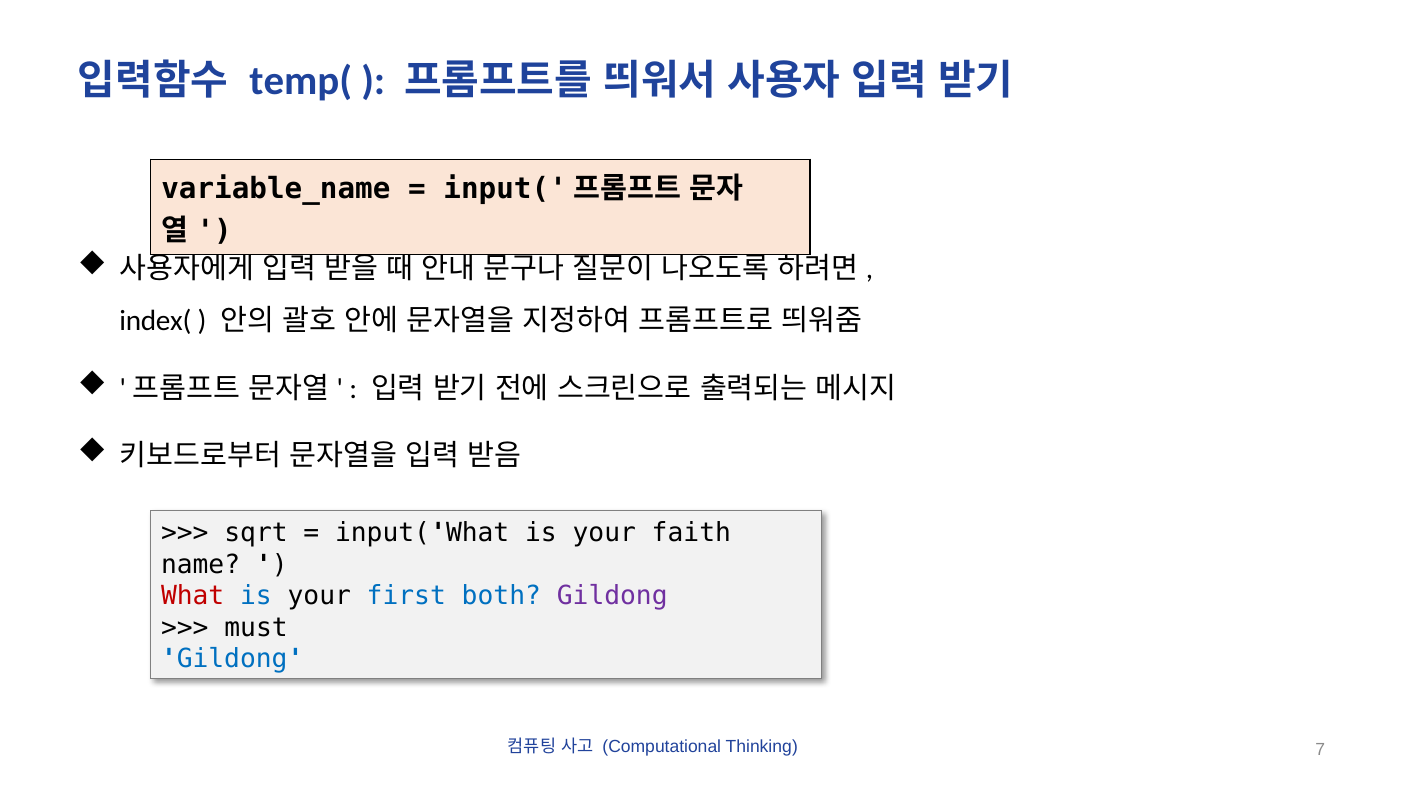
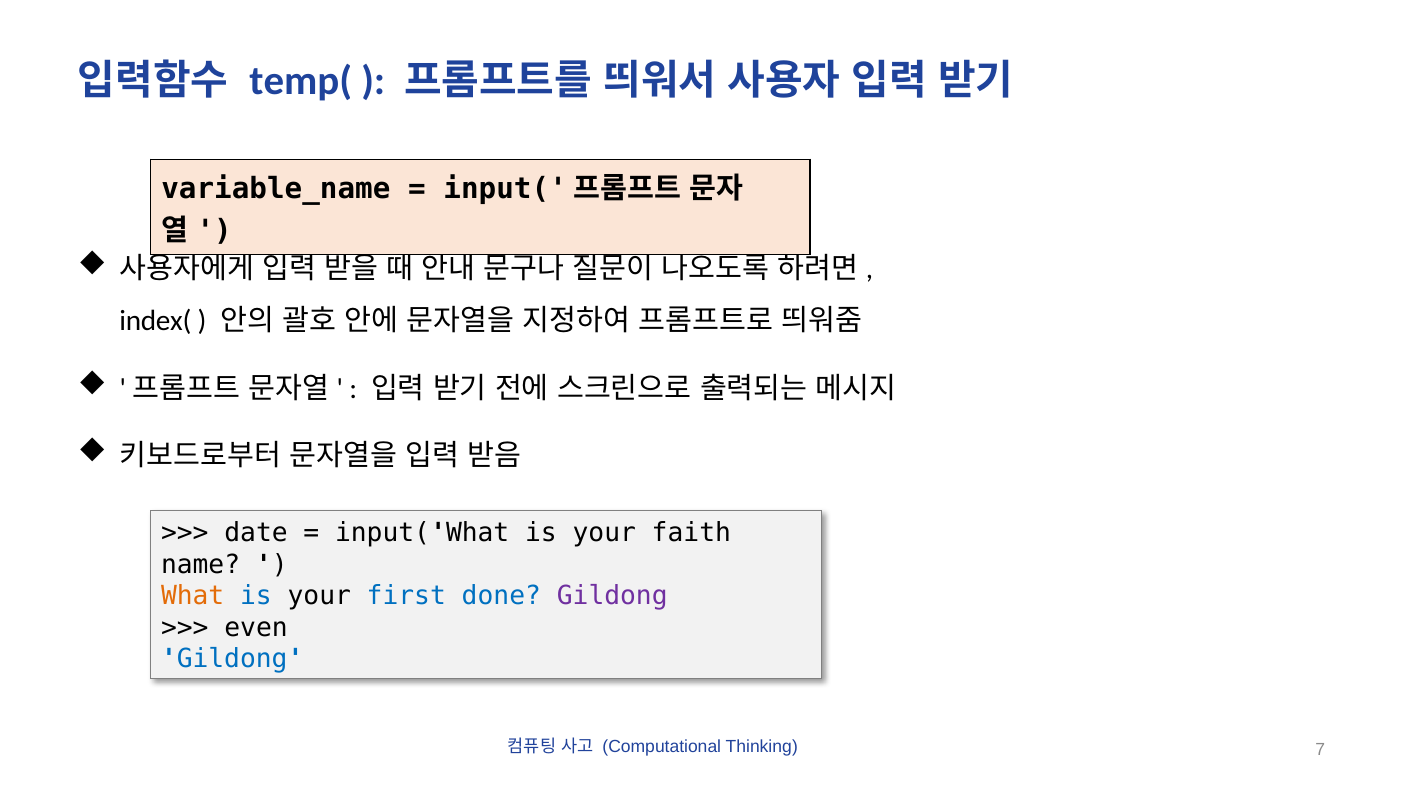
sqrt: sqrt -> date (256, 533)
What colour: red -> orange (193, 596)
both: both -> done (501, 596)
must: must -> even (256, 628)
